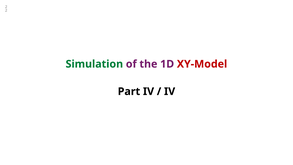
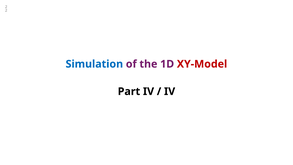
Simulation colour: green -> blue (94, 64)
